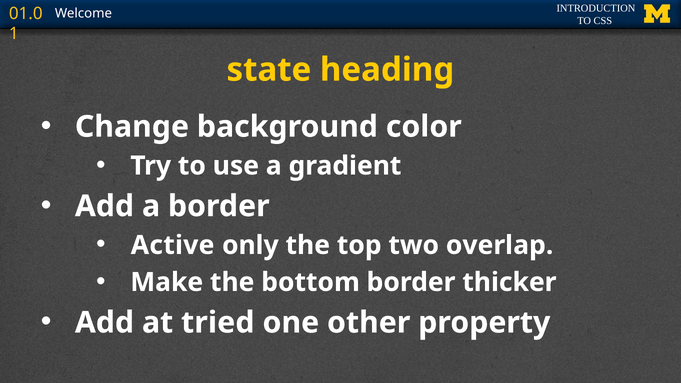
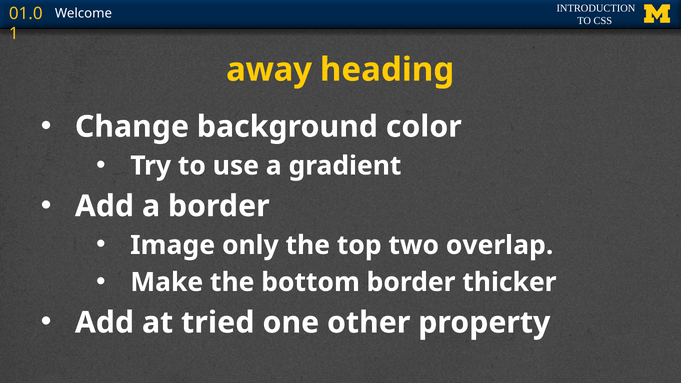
state: state -> away (269, 70)
Active: Active -> Image (173, 245)
